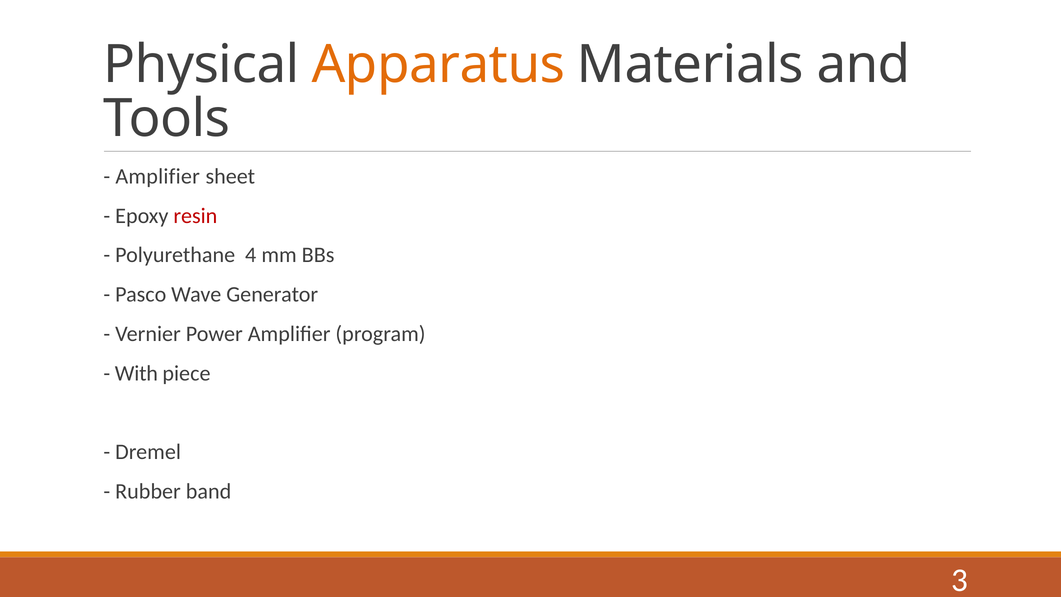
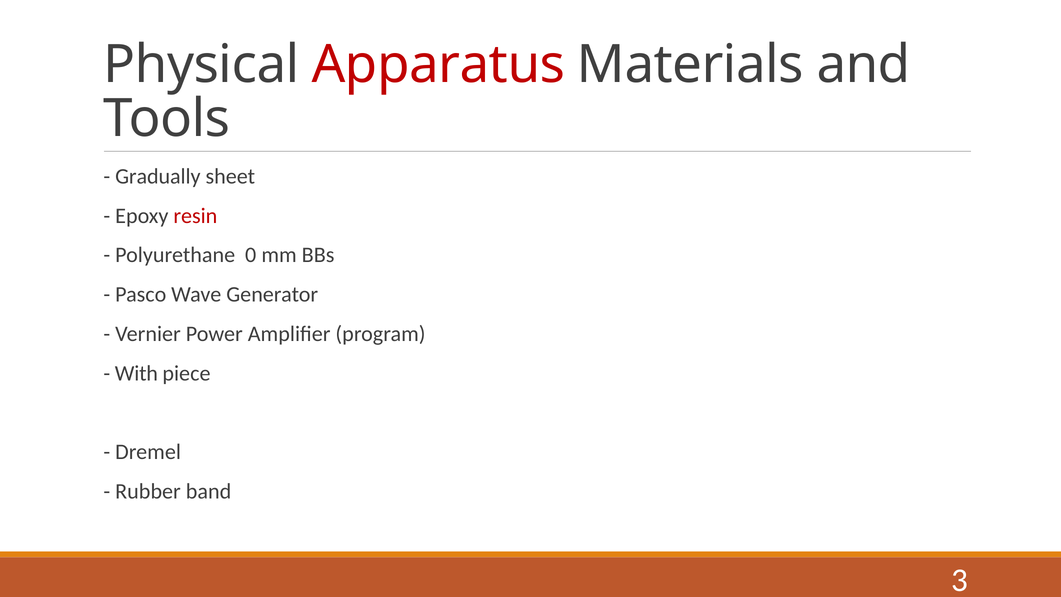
Apparatus colour: orange -> red (438, 65)
Amplifier: Amplifier -> Gradually (158, 176)
4: 4 -> 0 (251, 255)
